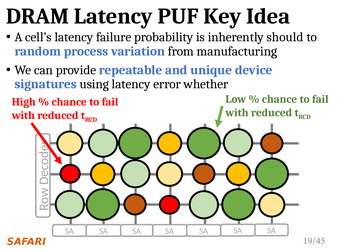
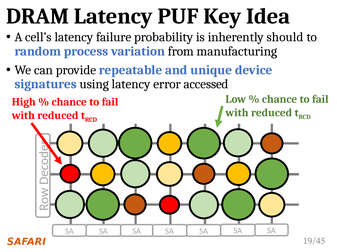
whether: whether -> accessed (206, 84)
